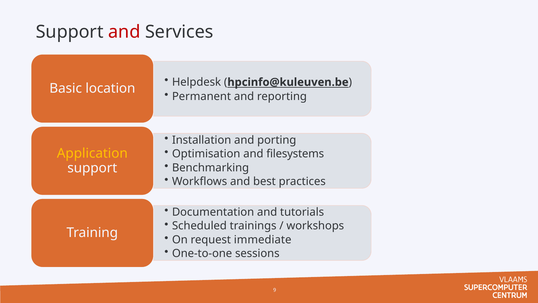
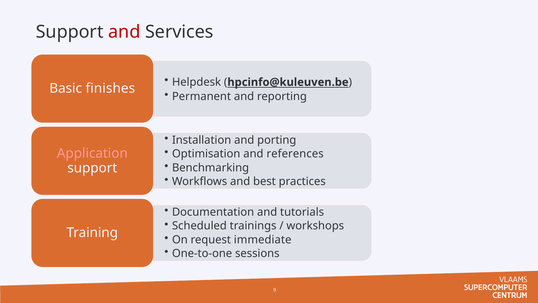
location: location -> finishes (110, 88)
filesystems: filesystems -> references (295, 154)
Application colour: yellow -> pink (92, 153)
